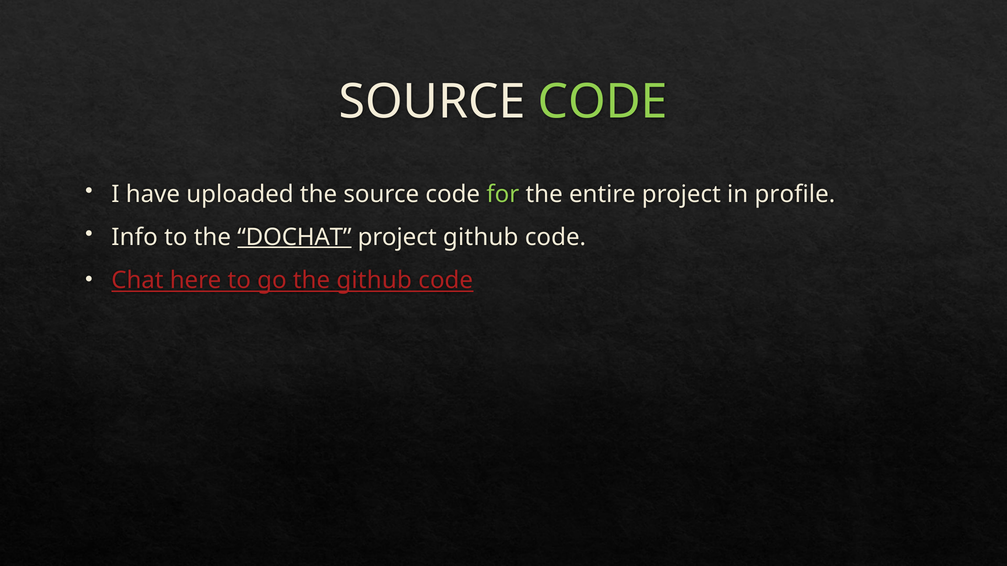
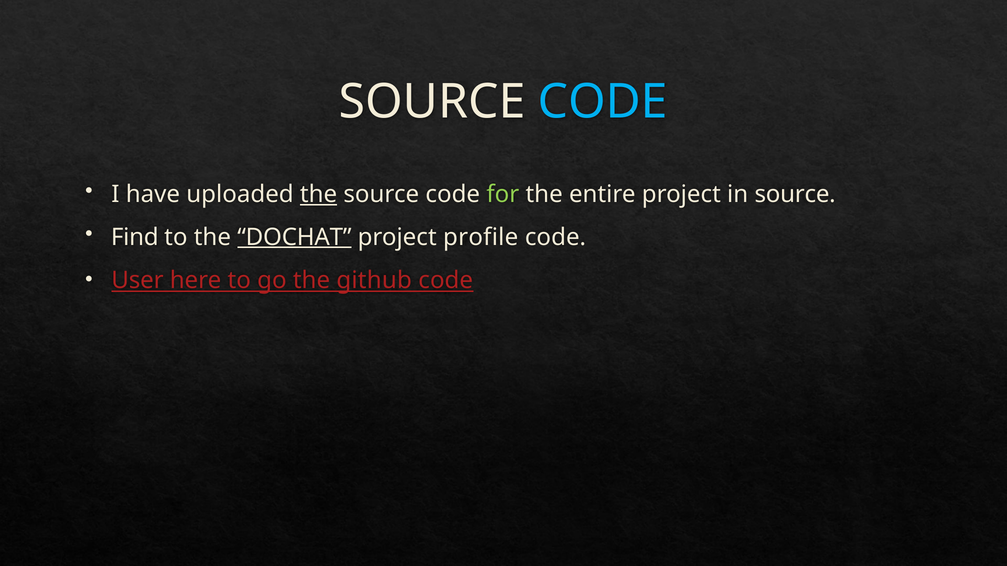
CODE colour: light green -> light blue (603, 102)
the underline: none -> present (319, 194)
in profile: profile -> source (795, 194)
Info: Info -> Find (135, 237)
project github: github -> profile (481, 237)
Chat: Chat -> User (137, 281)
